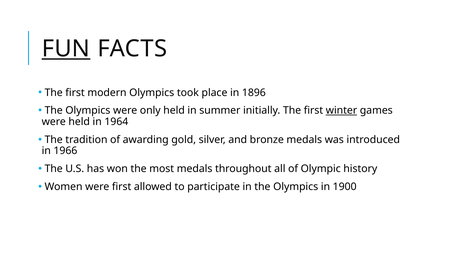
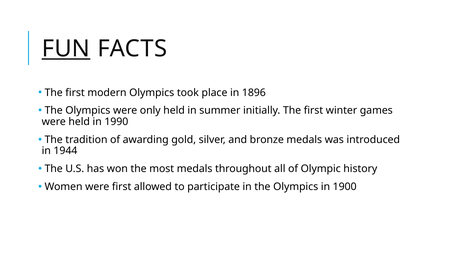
winter underline: present -> none (341, 111)
1964: 1964 -> 1990 (116, 122)
1966: 1966 -> 1944 (65, 151)
